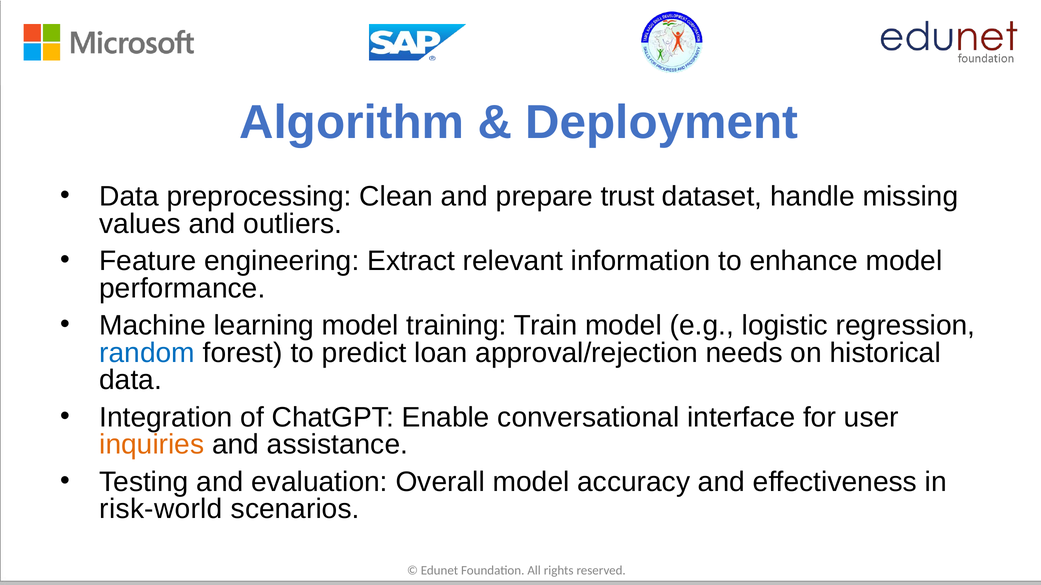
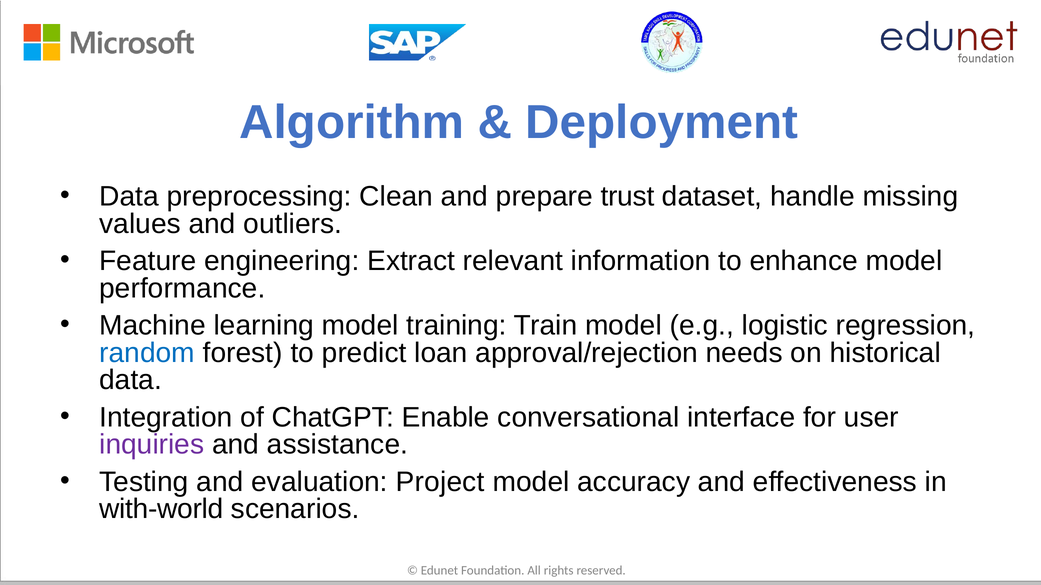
inquiries colour: orange -> purple (152, 445)
Overall: Overall -> Project (440, 482)
risk-world: risk-world -> with-world (161, 510)
